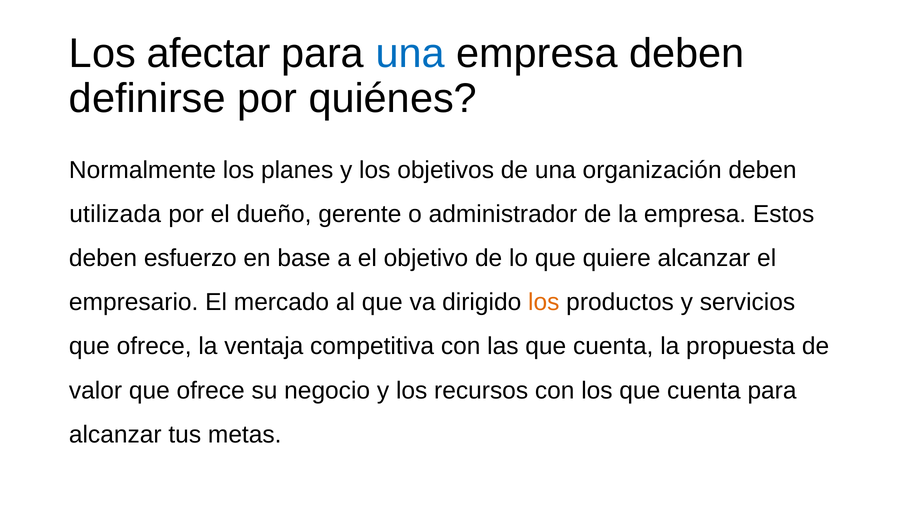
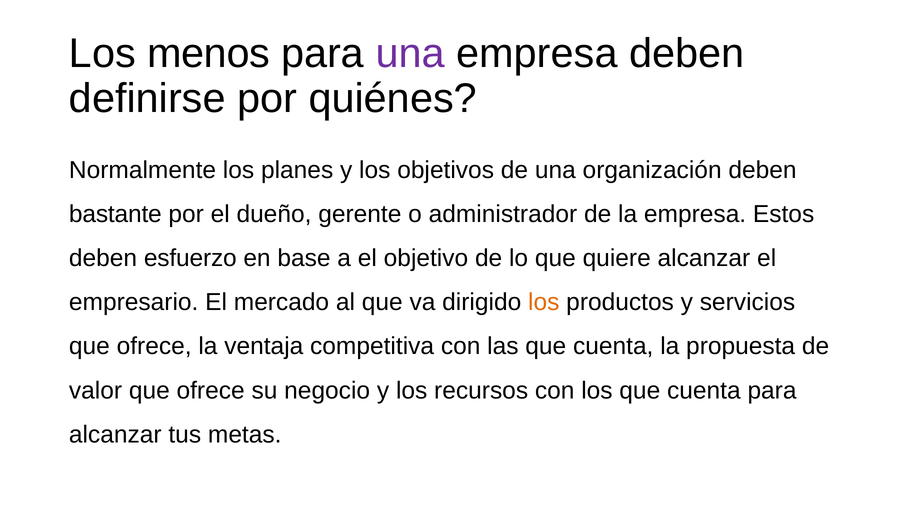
afectar: afectar -> menos (209, 54)
una colour: blue -> purple (410, 54)
utilizada: utilizada -> bastante (115, 214)
